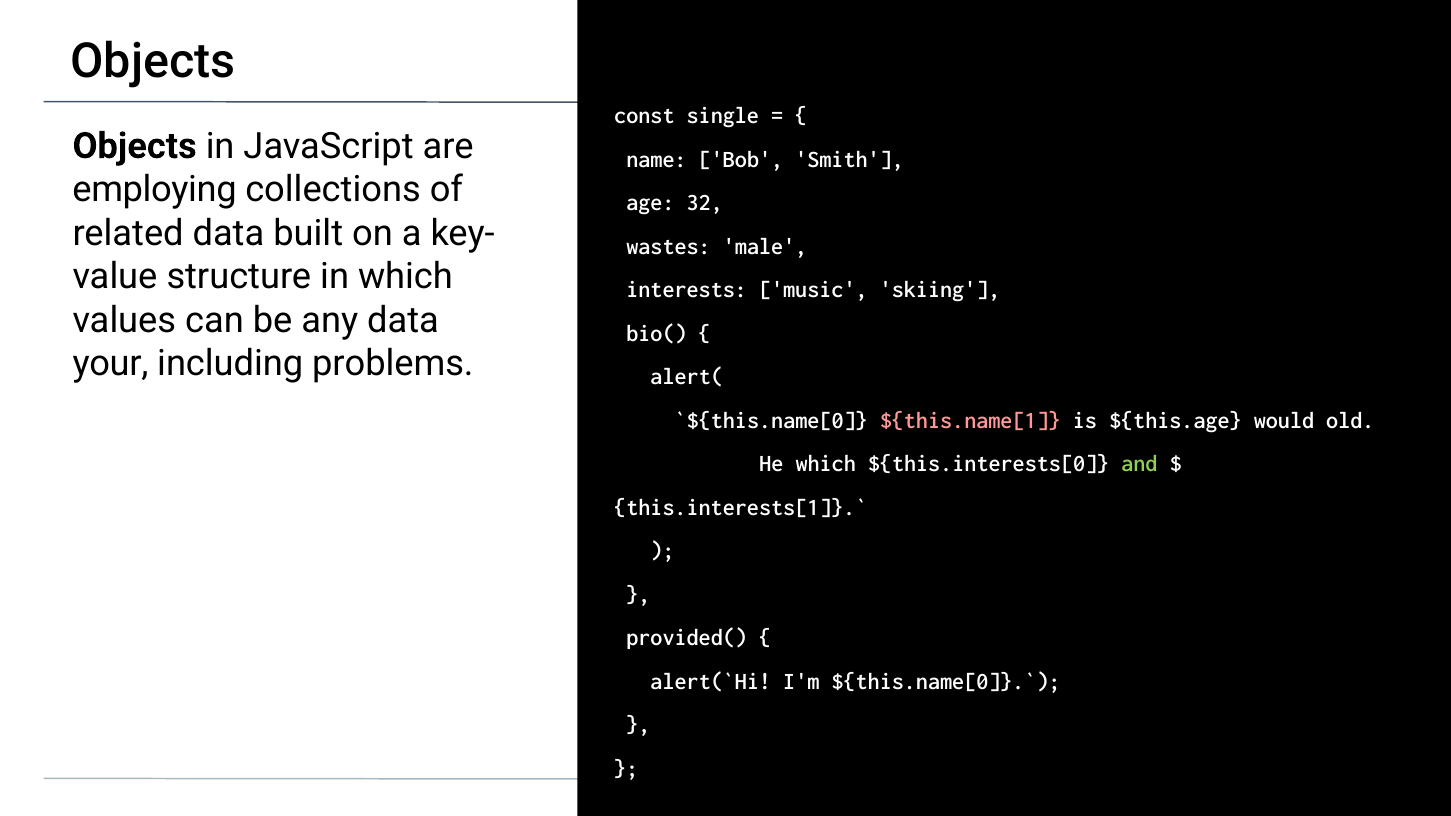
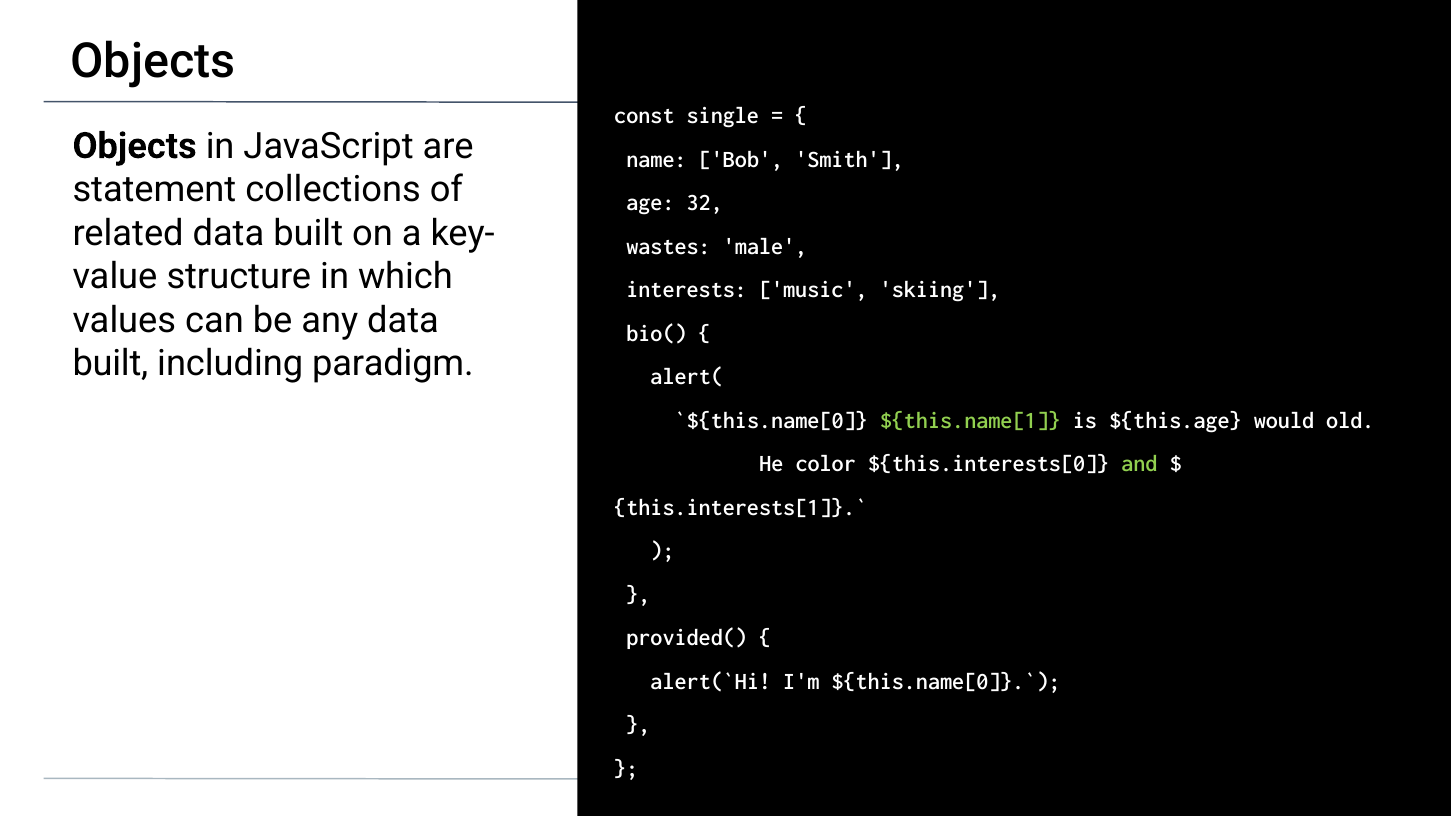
employing: employing -> statement (154, 190)
your: your -> built (110, 364)
problems: problems -> paradigm (393, 364)
${this.name[1 colour: pink -> light green (970, 420)
He which: which -> color (826, 464)
